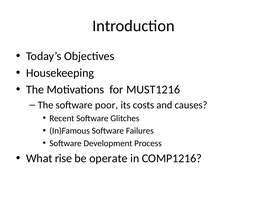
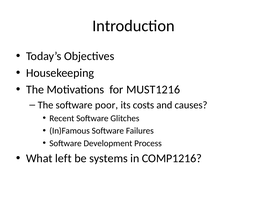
rise: rise -> left (63, 158)
operate: operate -> systems (108, 158)
